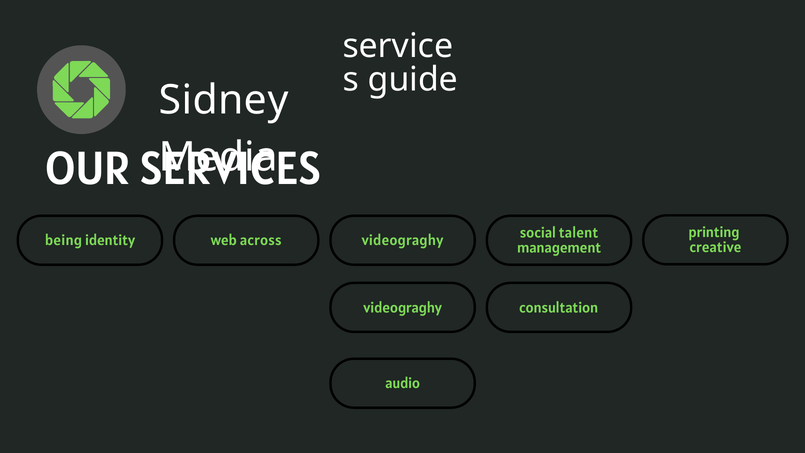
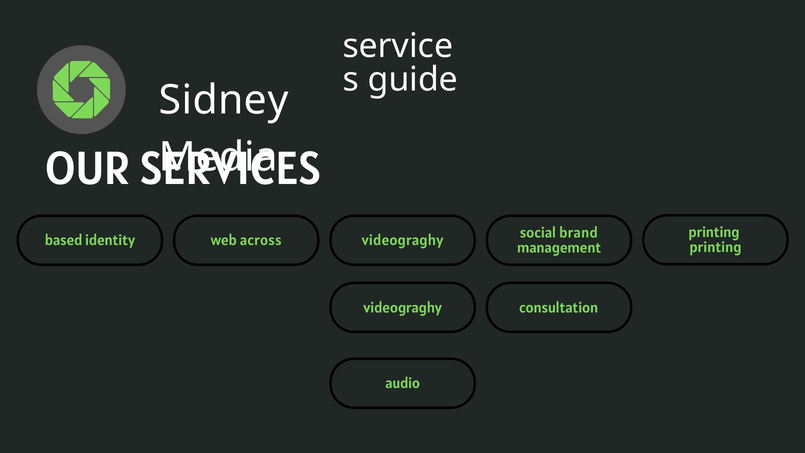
talent: talent -> brand (578, 233)
being: being -> based (64, 240)
creative: creative -> printing (715, 247)
